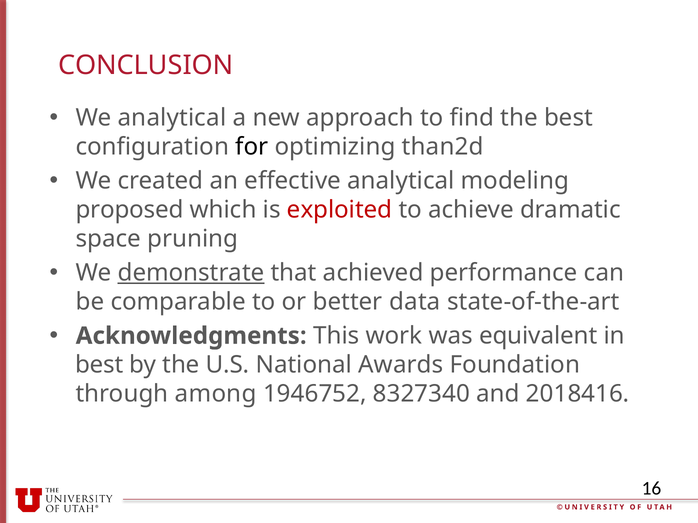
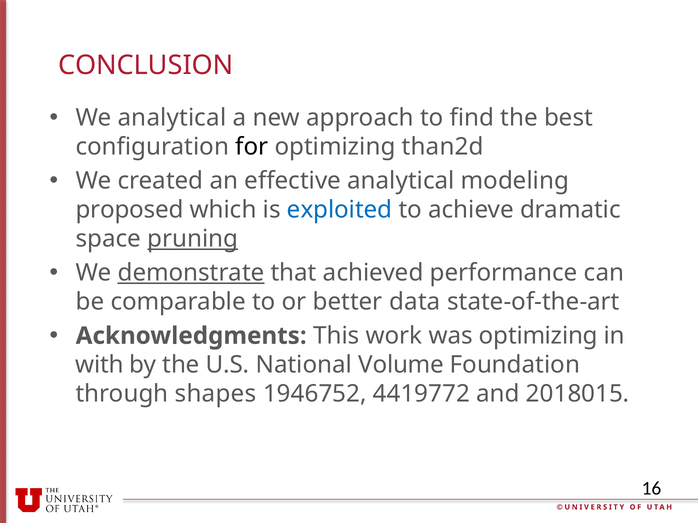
exploited colour: red -> blue (340, 210)
pruning underline: none -> present (193, 239)
was equivalent: equivalent -> optimizing (538, 336)
best: best -> with (99, 365)
Awards: Awards -> Volume (401, 365)
among: among -> shapes (216, 394)
8327340: 8327340 -> 4419772 (421, 394)
2018416: 2018416 -> 2018015 (578, 394)
